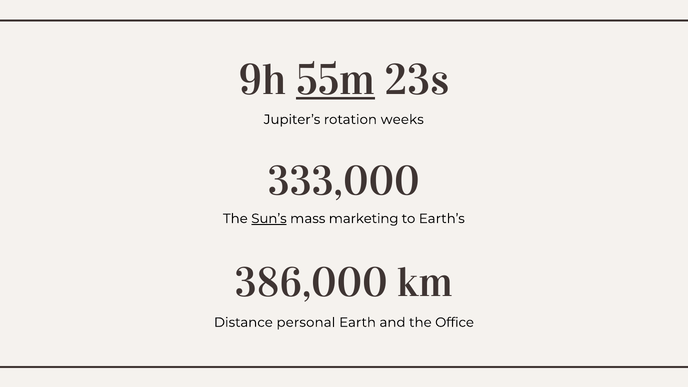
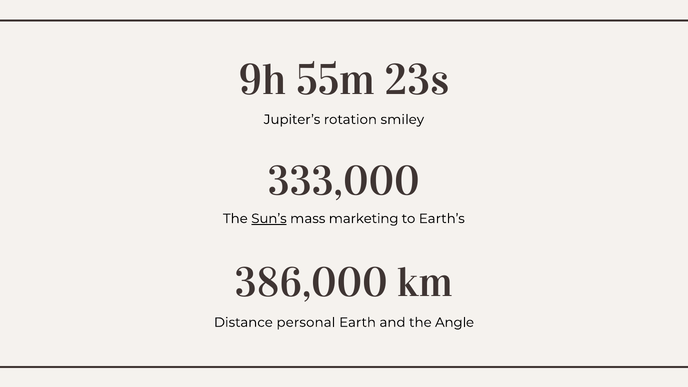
55m underline: present -> none (335, 80)
weeks: weeks -> smiley (402, 120)
Office: Office -> Angle (455, 322)
